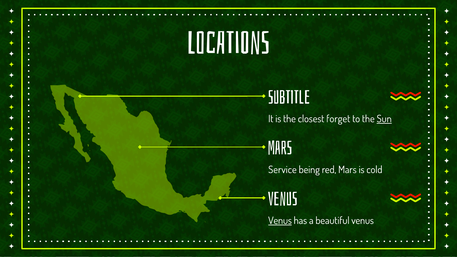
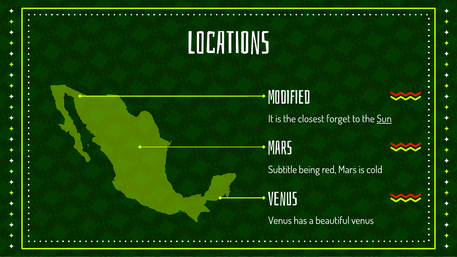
Subtitle: Subtitle -> Modified (289, 97)
Service: Service -> Subtitle (283, 170)
Venus underline: present -> none (280, 221)
